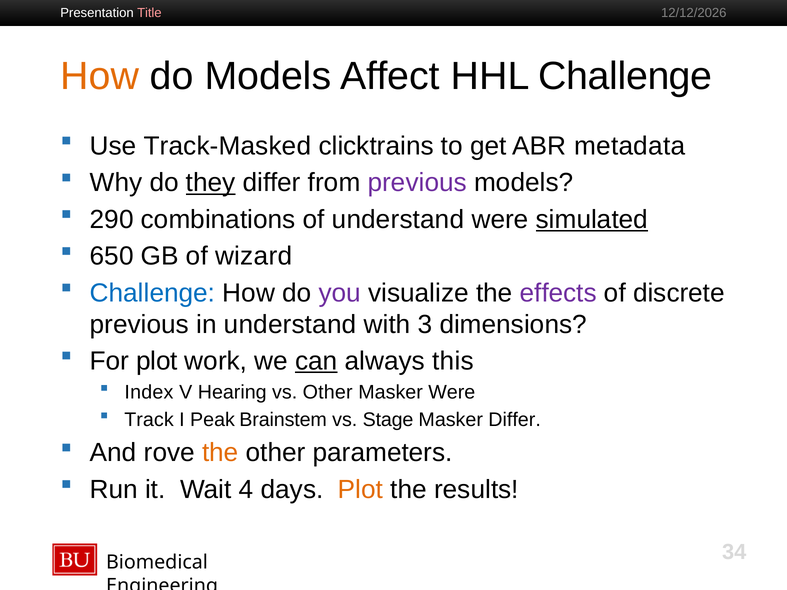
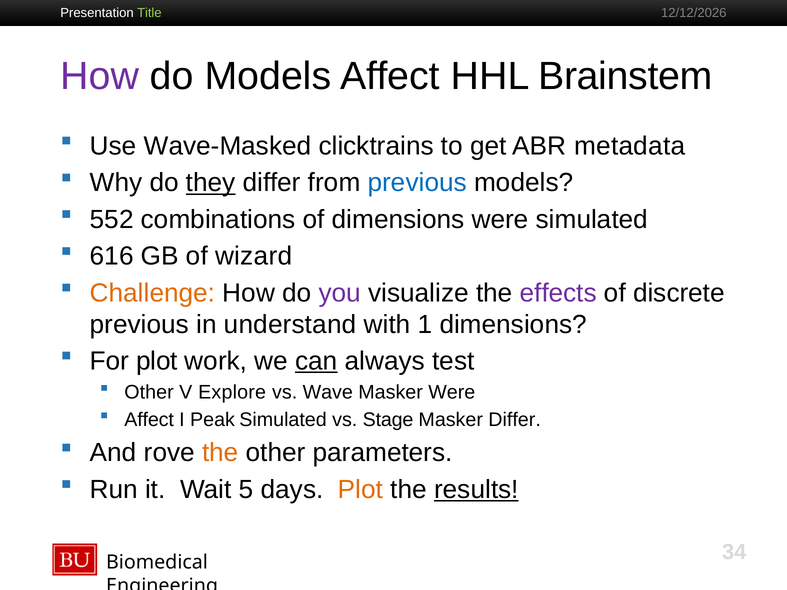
Title colour: pink -> light green (149, 13)
How colour: orange -> purple (100, 76)
HHL Challenge: Challenge -> Brainstem (625, 76)
Track-Masked: Track-Masked -> Wave-Masked (228, 146)
previous colour: purple -> blue (417, 183)
290: 290 -> 552 (112, 220)
of understand: understand -> dimensions (398, 220)
simulated underline: present -> none (592, 220)
650: 650 -> 616 (112, 256)
Challenge colour: blue -> orange (153, 293)
3: 3 -> 1 (425, 324)
this: this -> test (453, 361)
Index: Index -> Other (149, 392)
Hearing: Hearing -> Explore (232, 392)
vs Other: Other -> Wave (328, 392)
Track: Track -> Affect (149, 420)
Peak Brainstem: Brainstem -> Simulated (283, 420)
4: 4 -> 5 (246, 490)
results underline: none -> present (476, 490)
